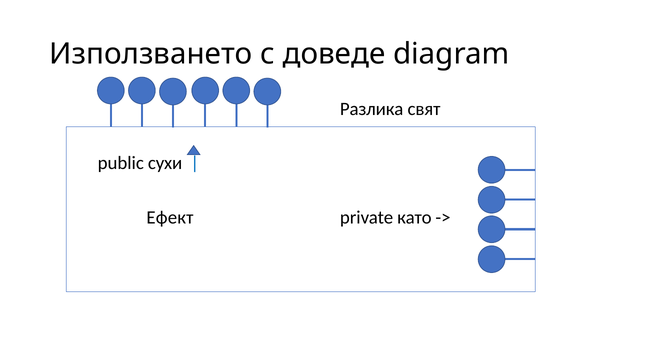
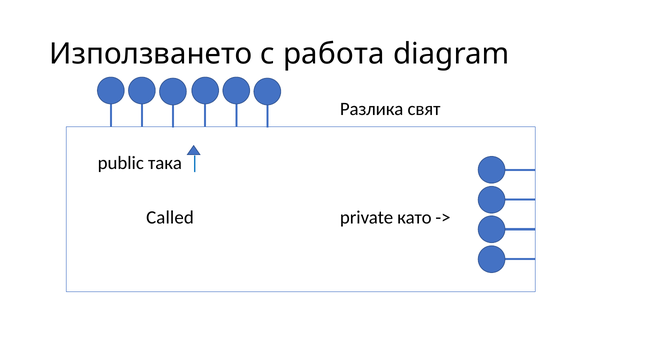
доведе: доведе -> работа (334, 54)
сухи: сухи -> така (165, 163)
Ефект: Ефект -> Called (170, 218)
